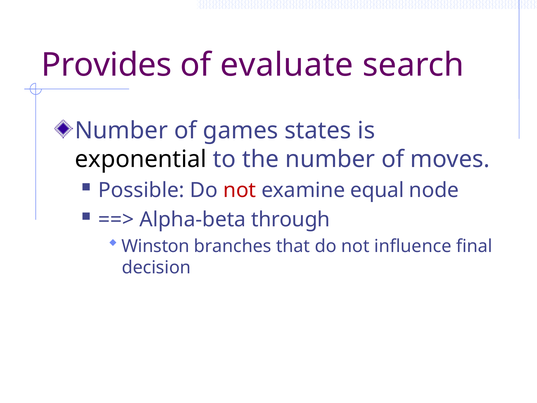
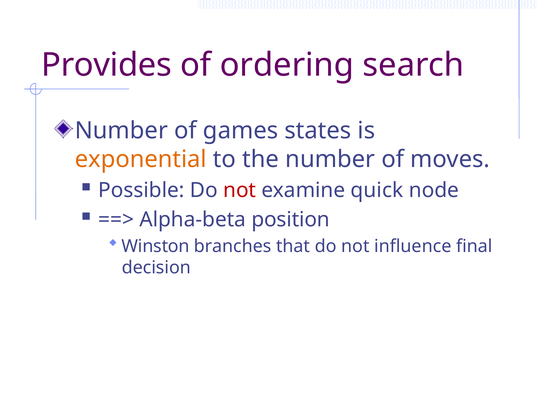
evaluate: evaluate -> ordering (287, 65)
exponential colour: black -> orange (141, 159)
equal: equal -> quick (377, 190)
through: through -> position (291, 219)
